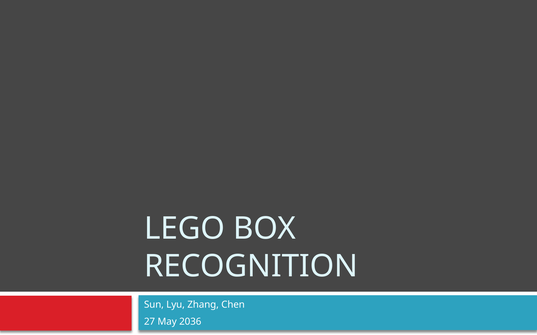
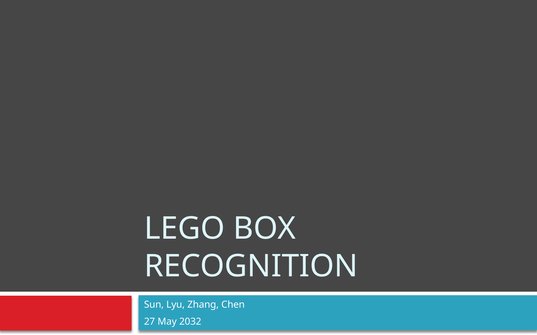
2036: 2036 -> 2032 (190, 322)
